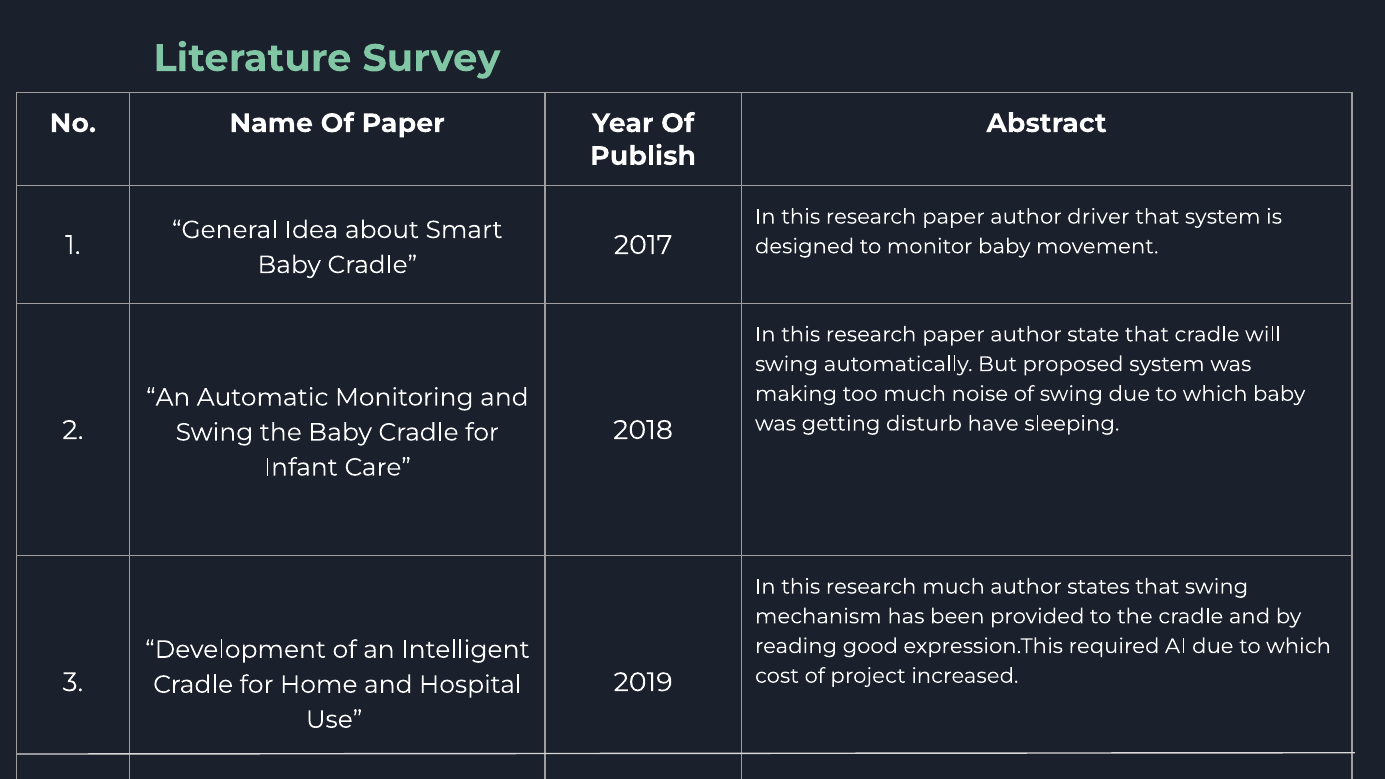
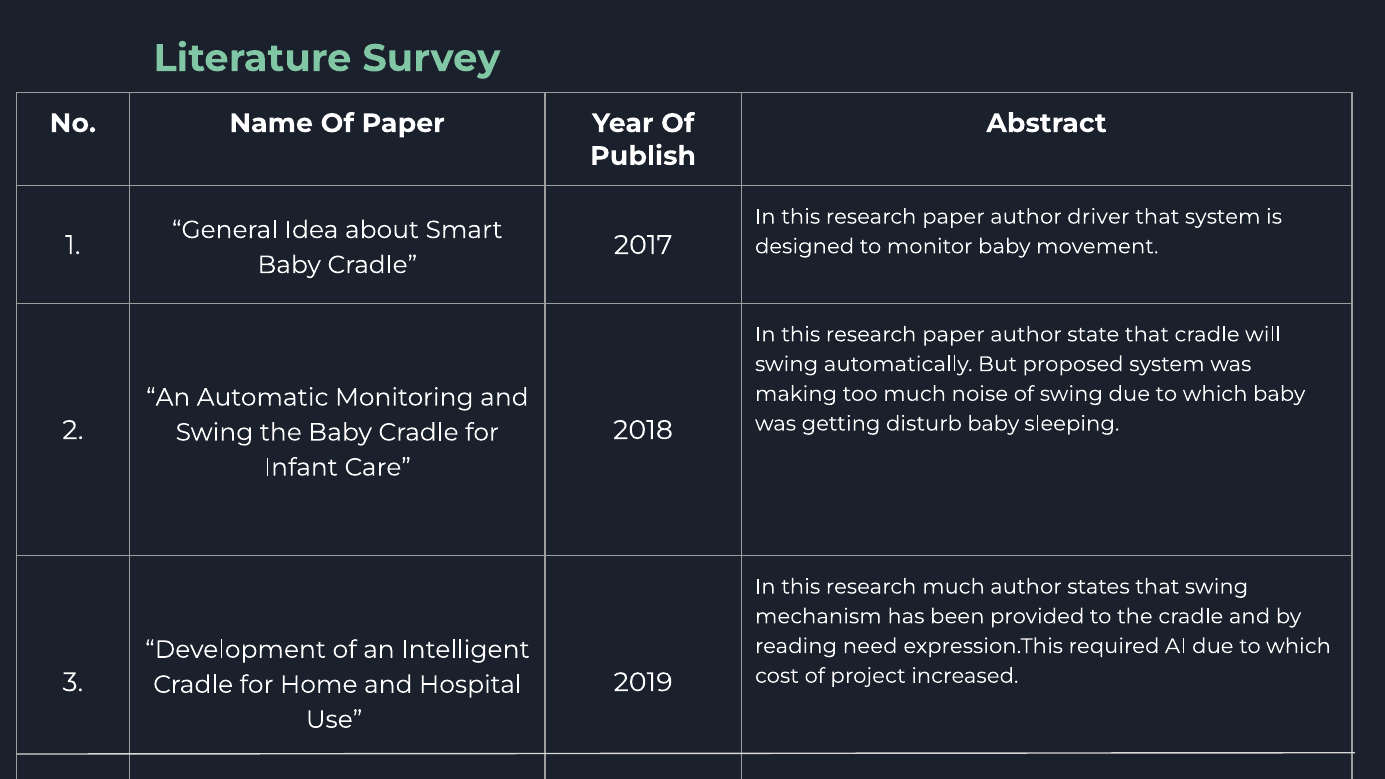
disturb have: have -> baby (993, 424)
good: good -> need (870, 646)
